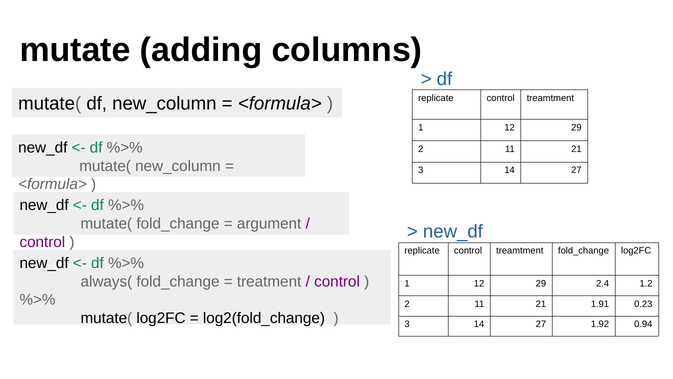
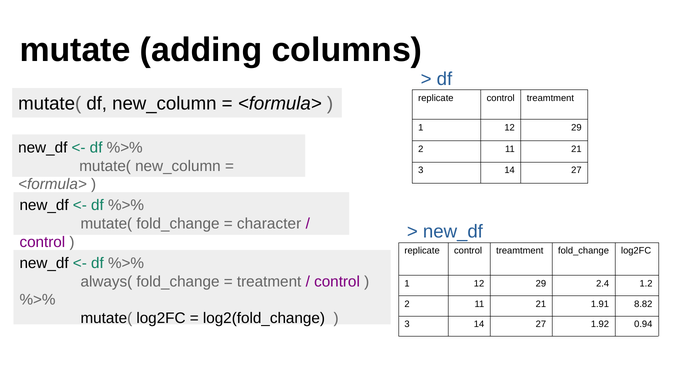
argument: argument -> character (269, 223)
0.23: 0.23 -> 8.82 (643, 304)
